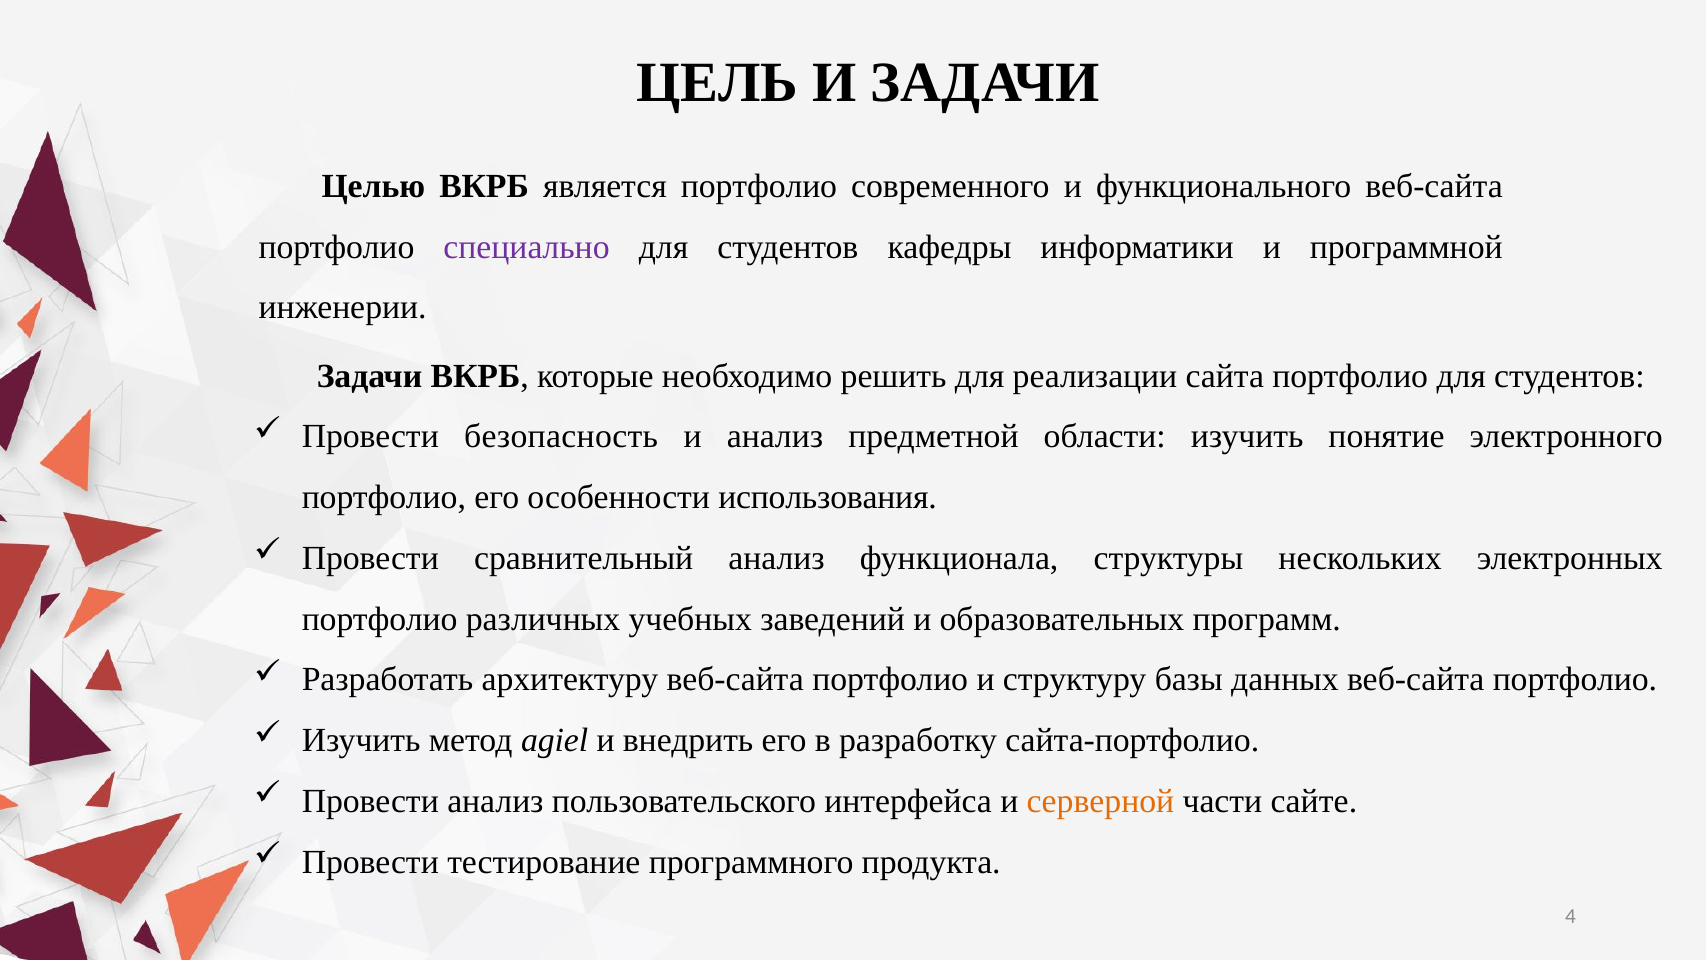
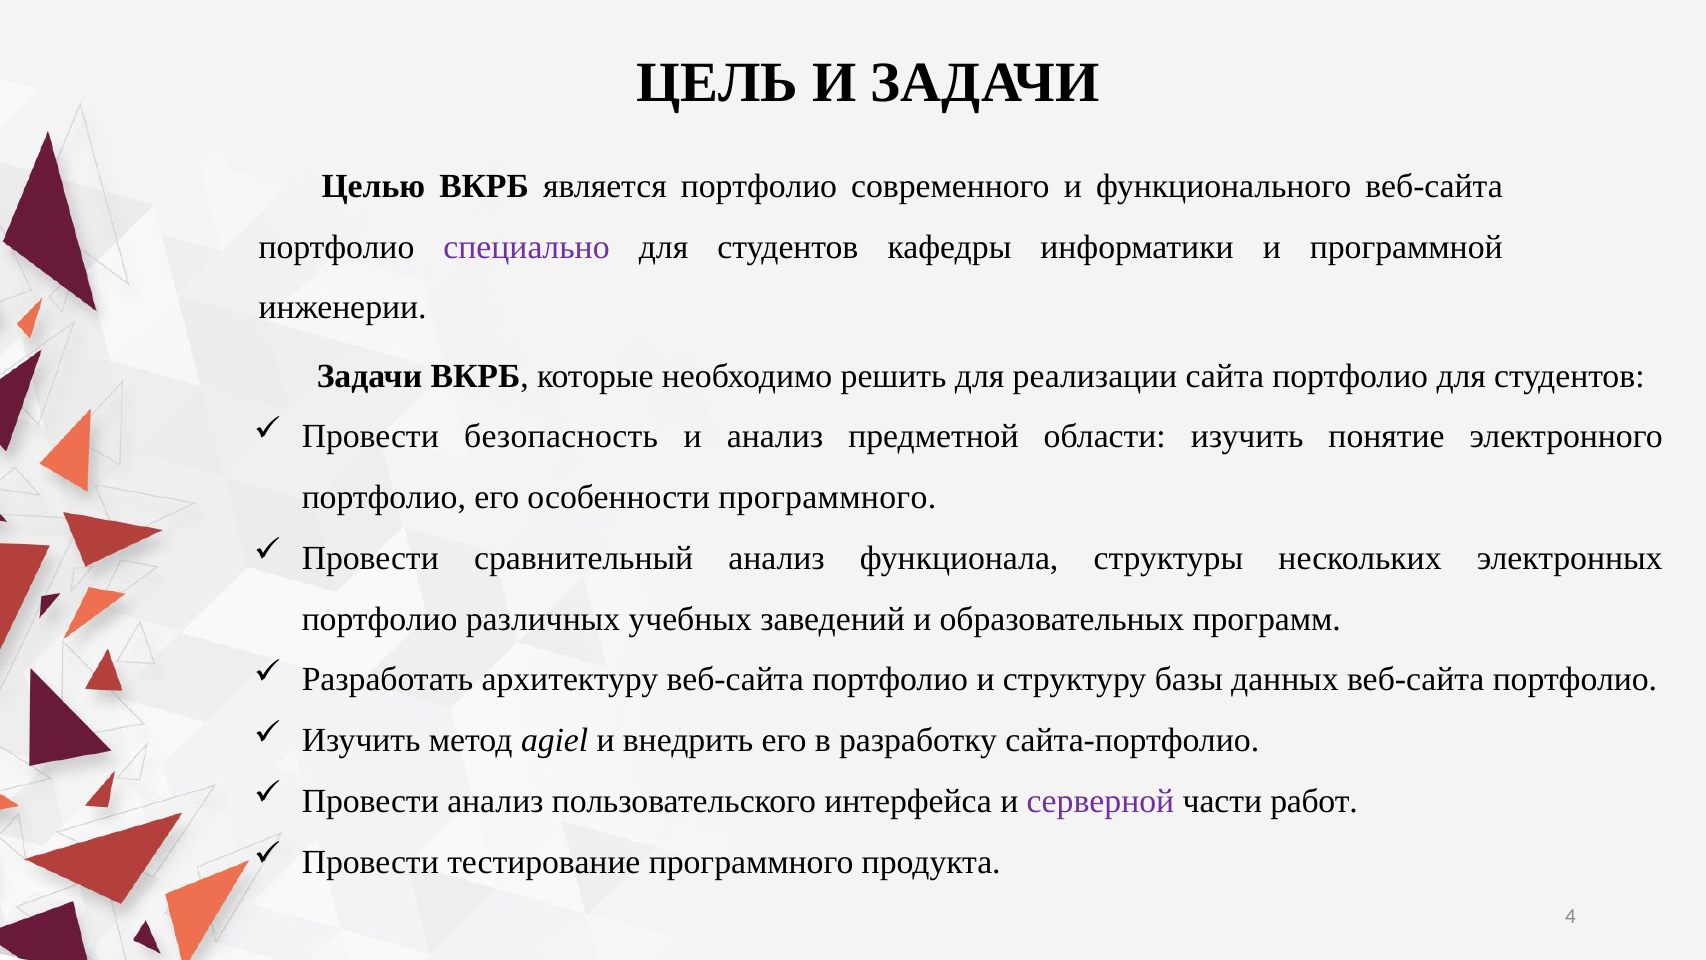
особенности использования: использования -> программного (827, 497)
серверной colour: orange -> purple (1100, 801)
сайте: сайте -> работ (1314, 801)
